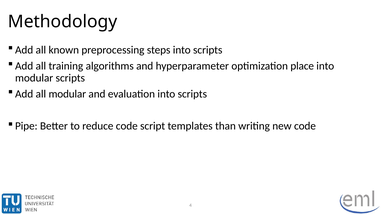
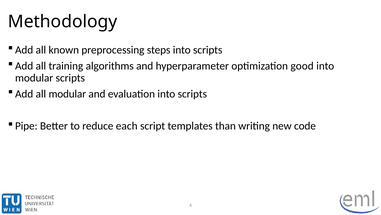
place: place -> good (302, 66)
reduce code: code -> each (127, 126)
